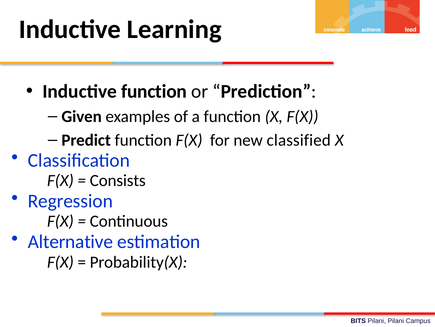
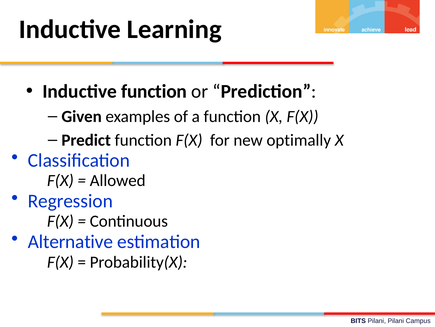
classified: classified -> optimally (299, 140)
Consists: Consists -> Allowed (118, 180)
